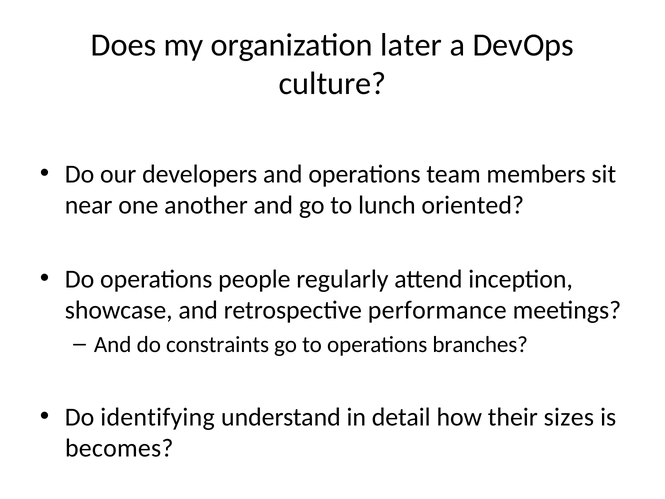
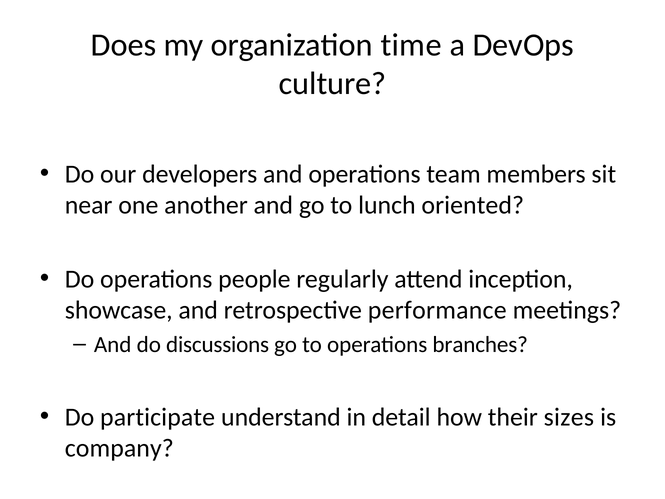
later: later -> time (411, 45)
constraints: constraints -> discussions (218, 344)
identifying: identifying -> participate (158, 417)
becomes: becomes -> company (119, 448)
